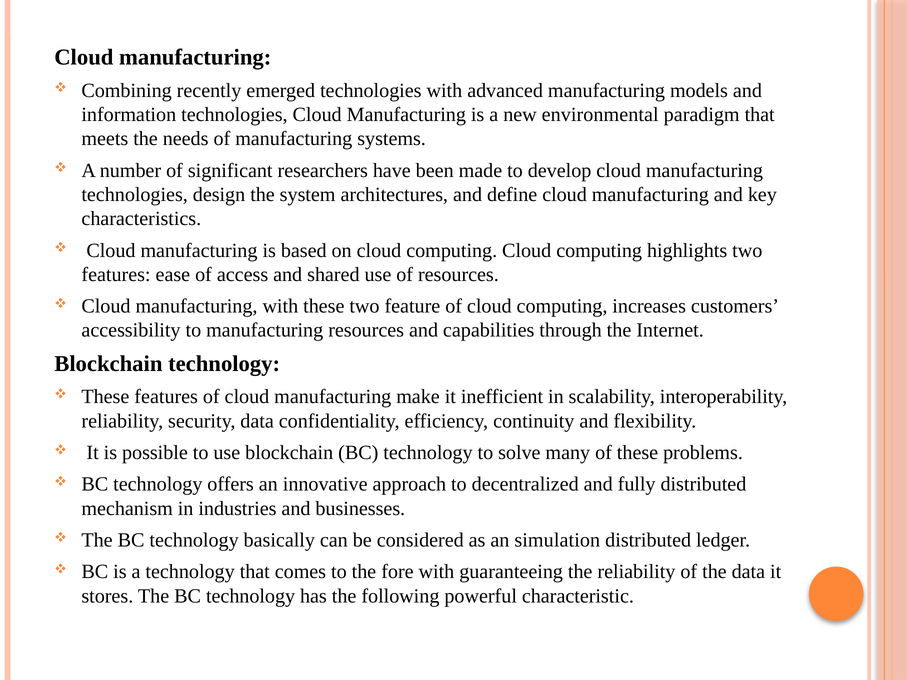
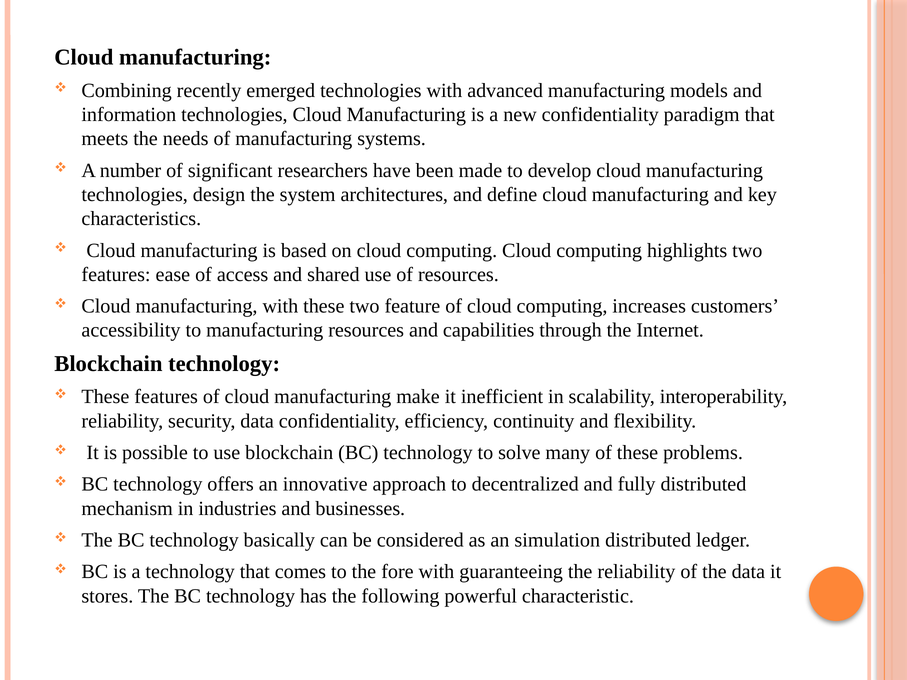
new environmental: environmental -> confidentiality (600, 115)
